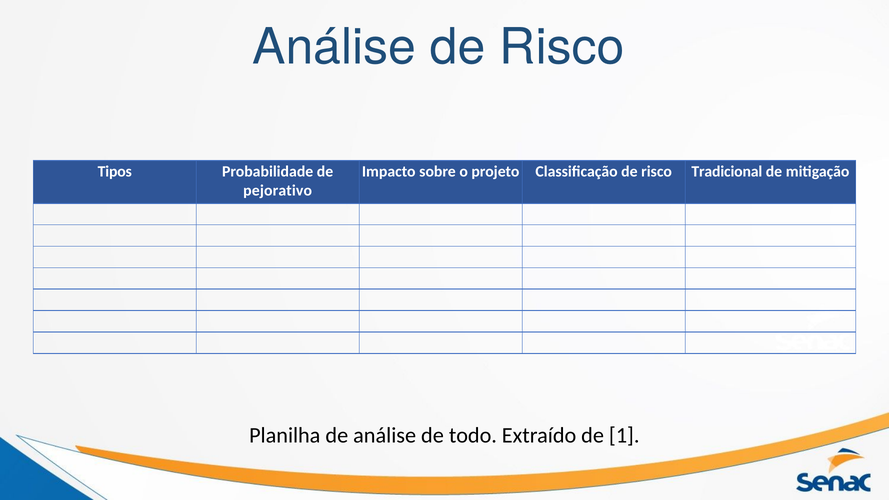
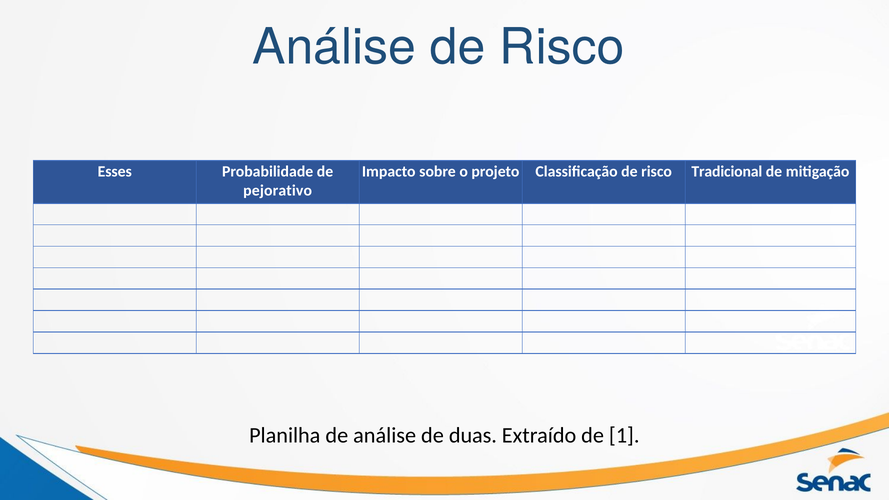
Tipos: Tipos -> Esses (115, 171)
todo: todo -> duas (473, 436)
